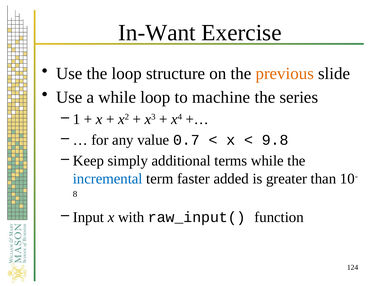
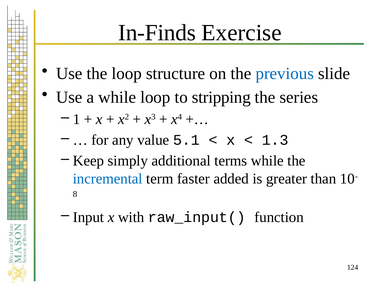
In-Want: In-Want -> In-Finds (157, 33)
previous colour: orange -> blue (285, 74)
machine: machine -> stripping (221, 97)
0.7: 0.7 -> 5.1 (186, 140)
9.8: 9.8 -> 1.3 (275, 140)
